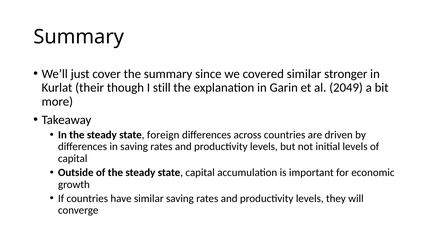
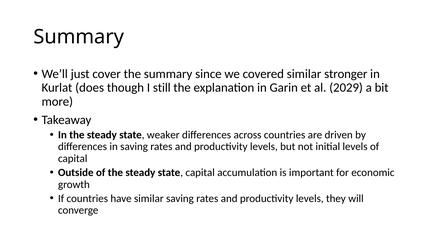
their: their -> does (90, 88)
2049: 2049 -> 2029 (346, 88)
foreign: foreign -> weaker (163, 135)
